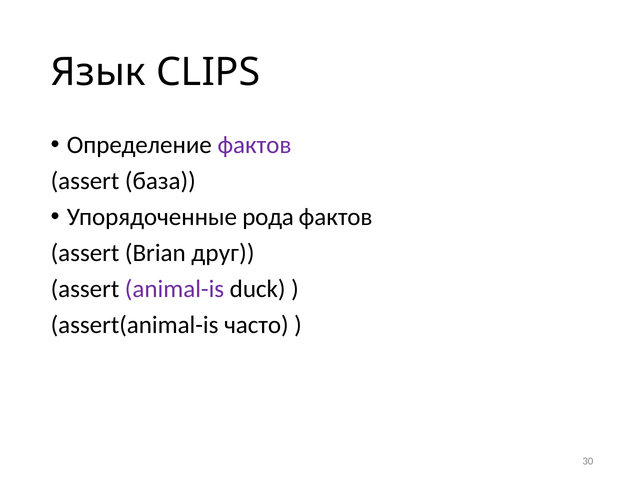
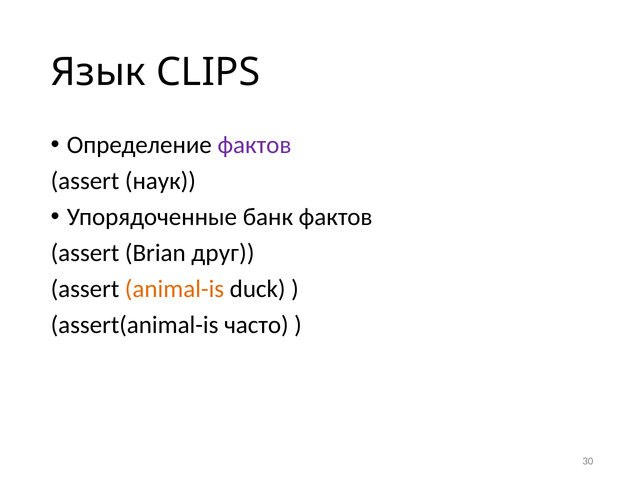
база: база -> наук (160, 181)
рода: рода -> банк (268, 217)
animal-is colour: purple -> orange (175, 289)
